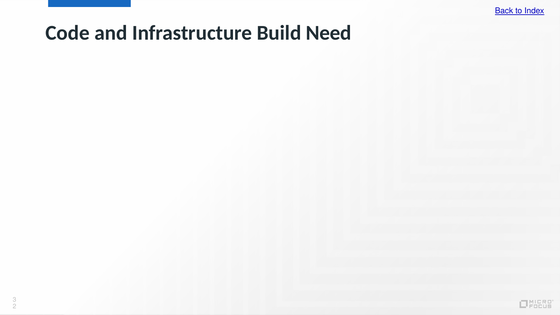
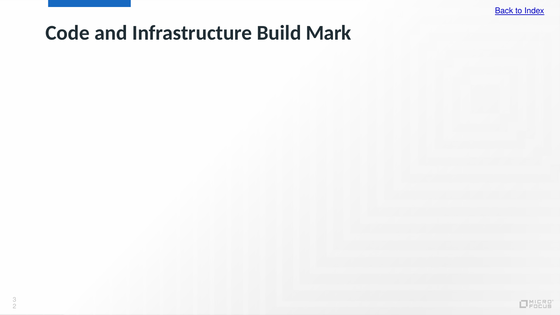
Need: Need -> Mark (329, 33)
